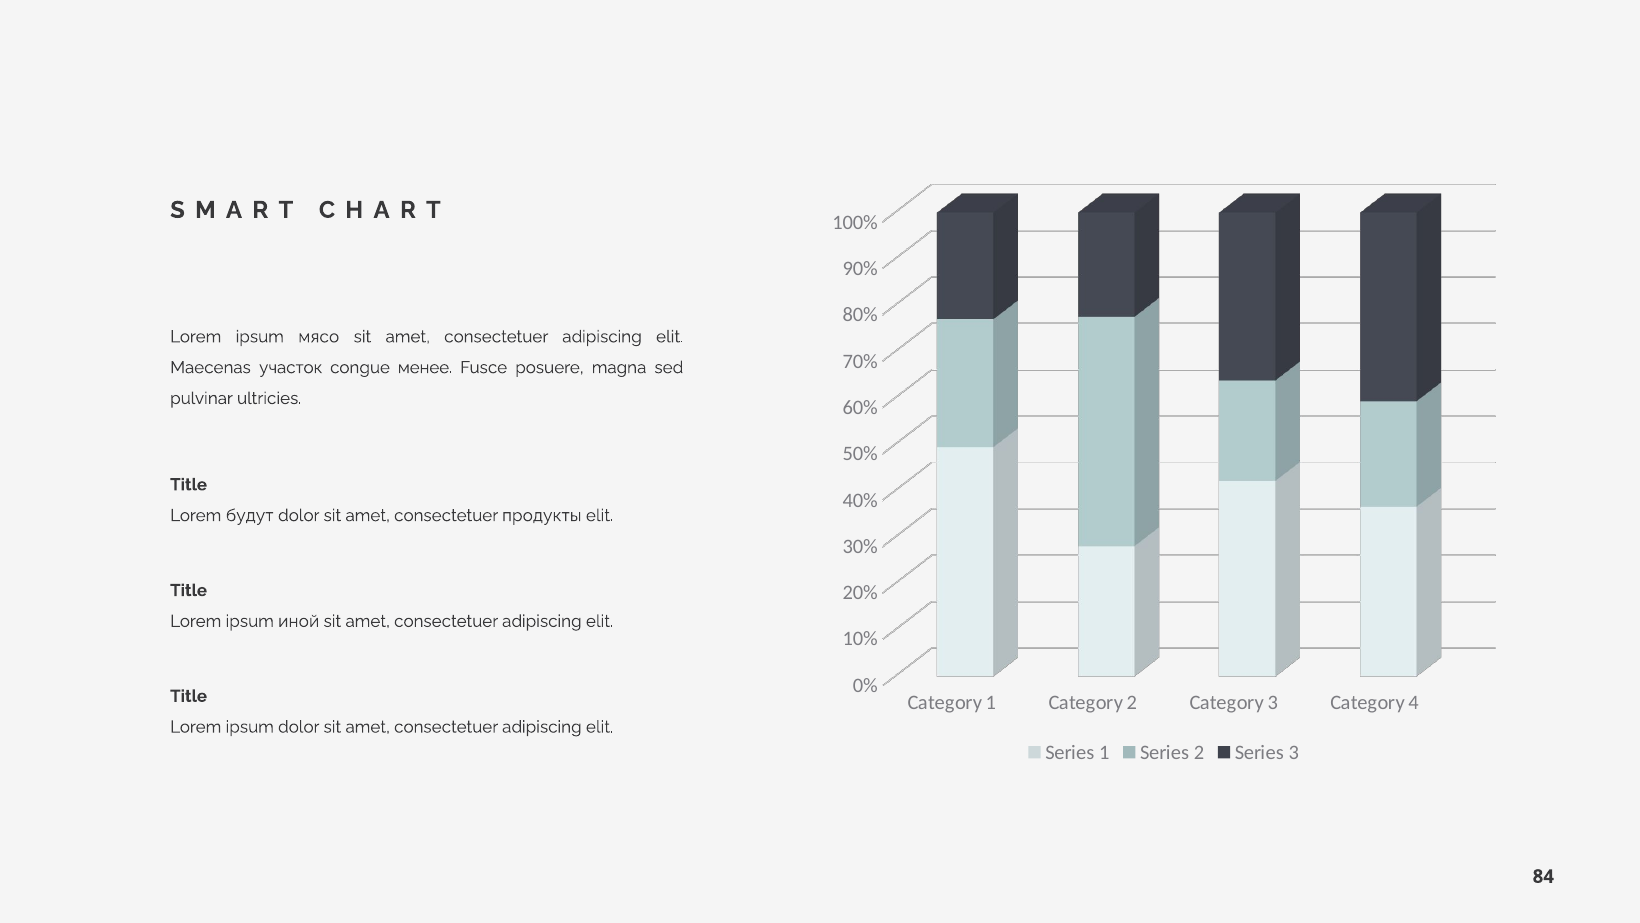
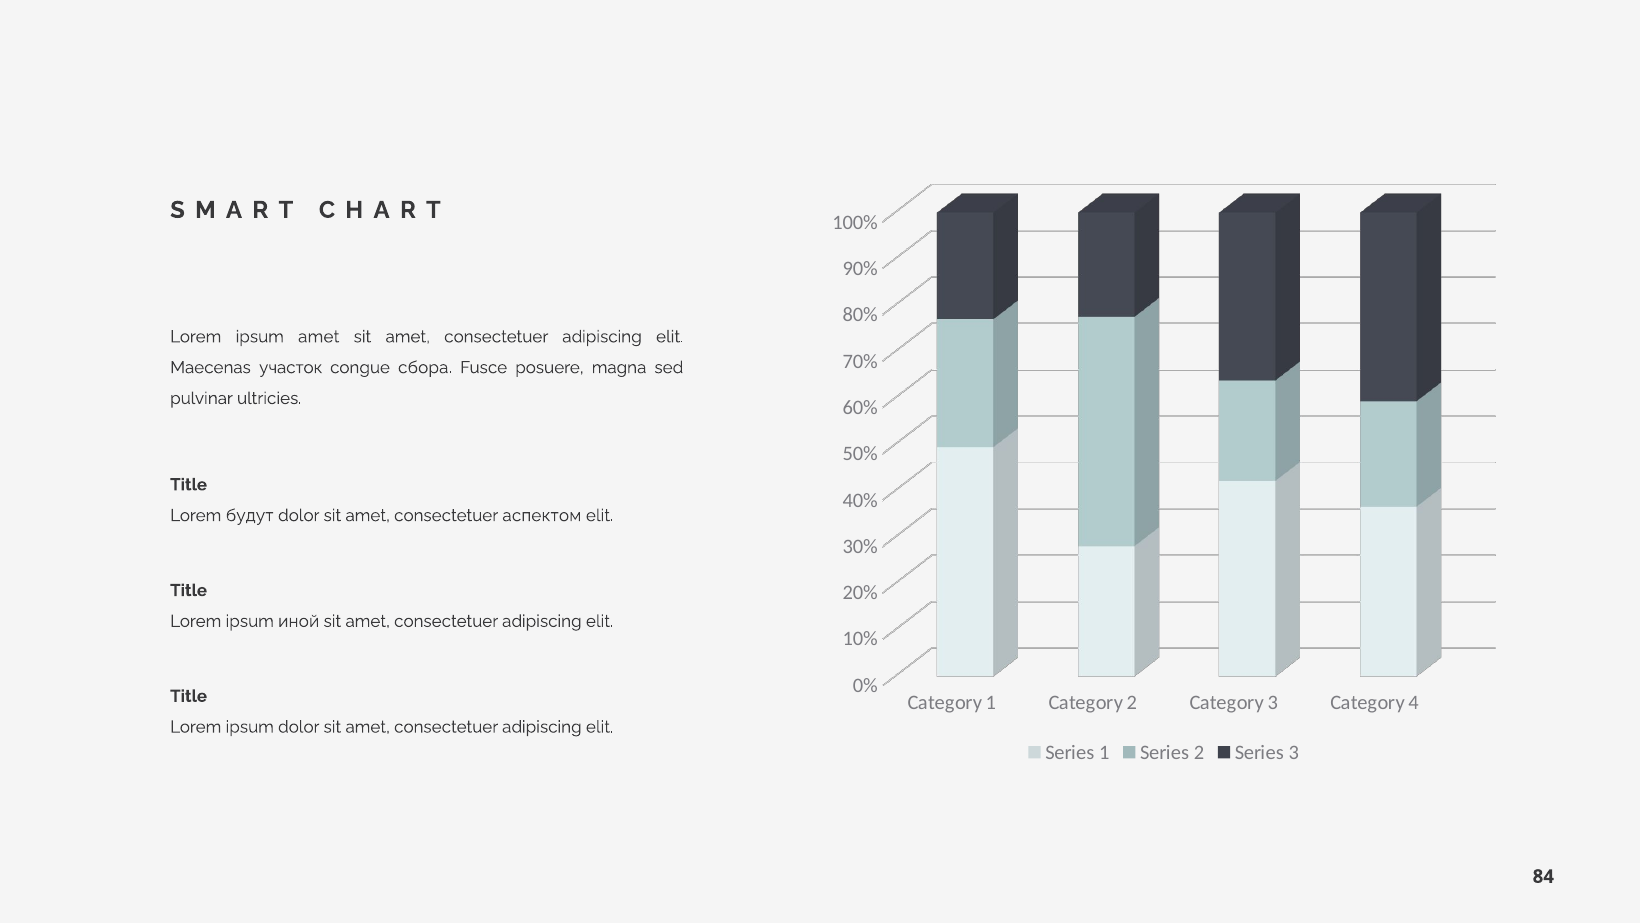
ipsum мясо: мясо -> amet (319, 337)
менее: менее -> сбора (425, 367)
продукты: продукты -> аспектом (542, 515)
